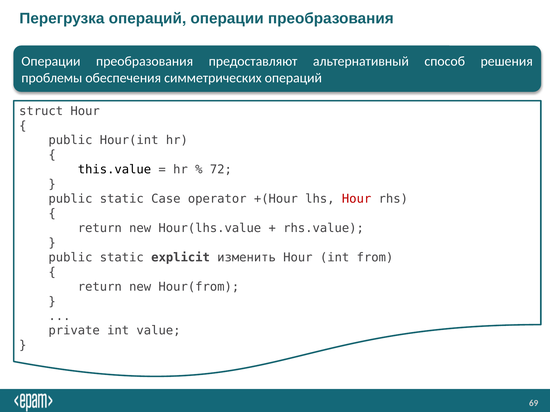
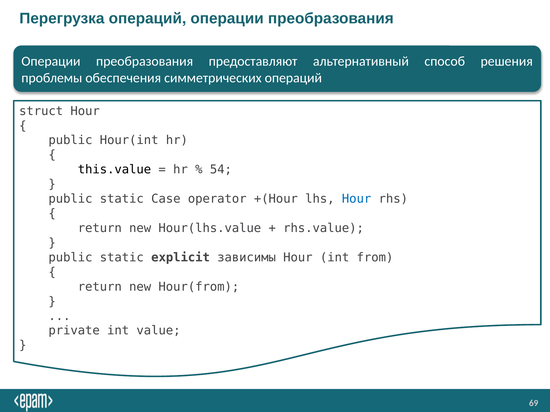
72: 72 -> 54 (221, 170)
Hour colour: red -> blue (357, 199)
изменить: изменить -> зависимы (247, 258)
